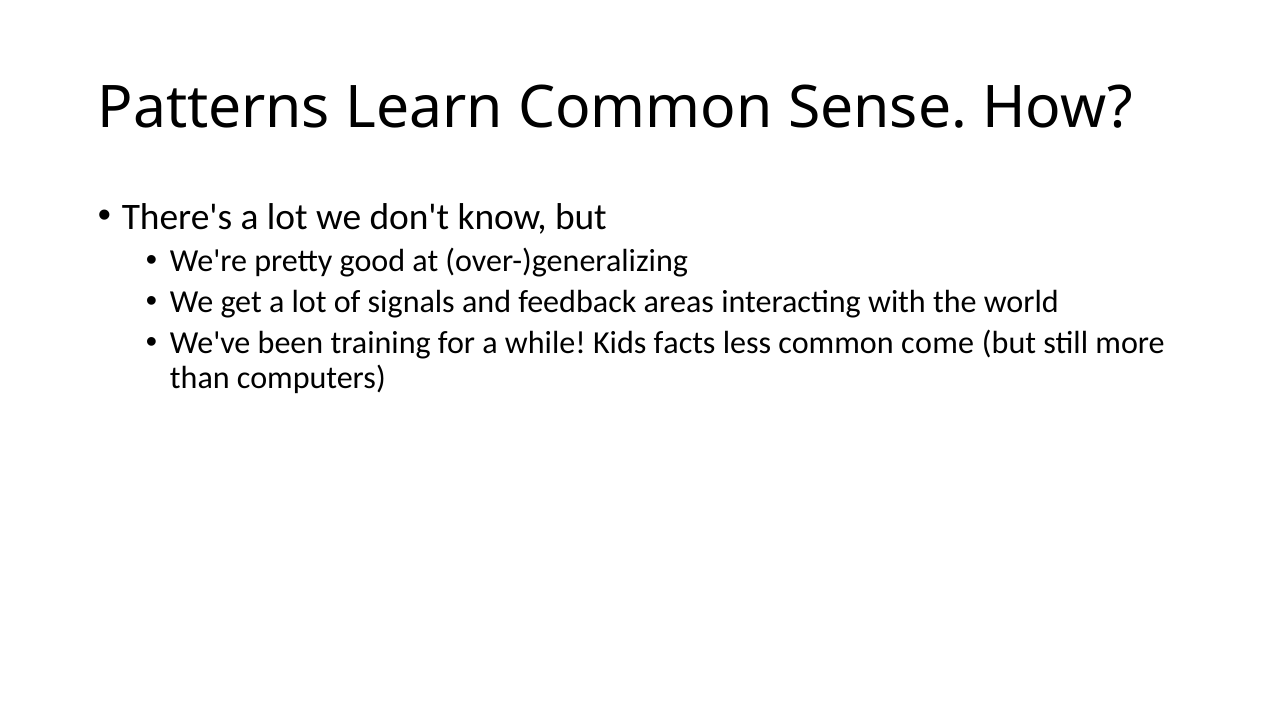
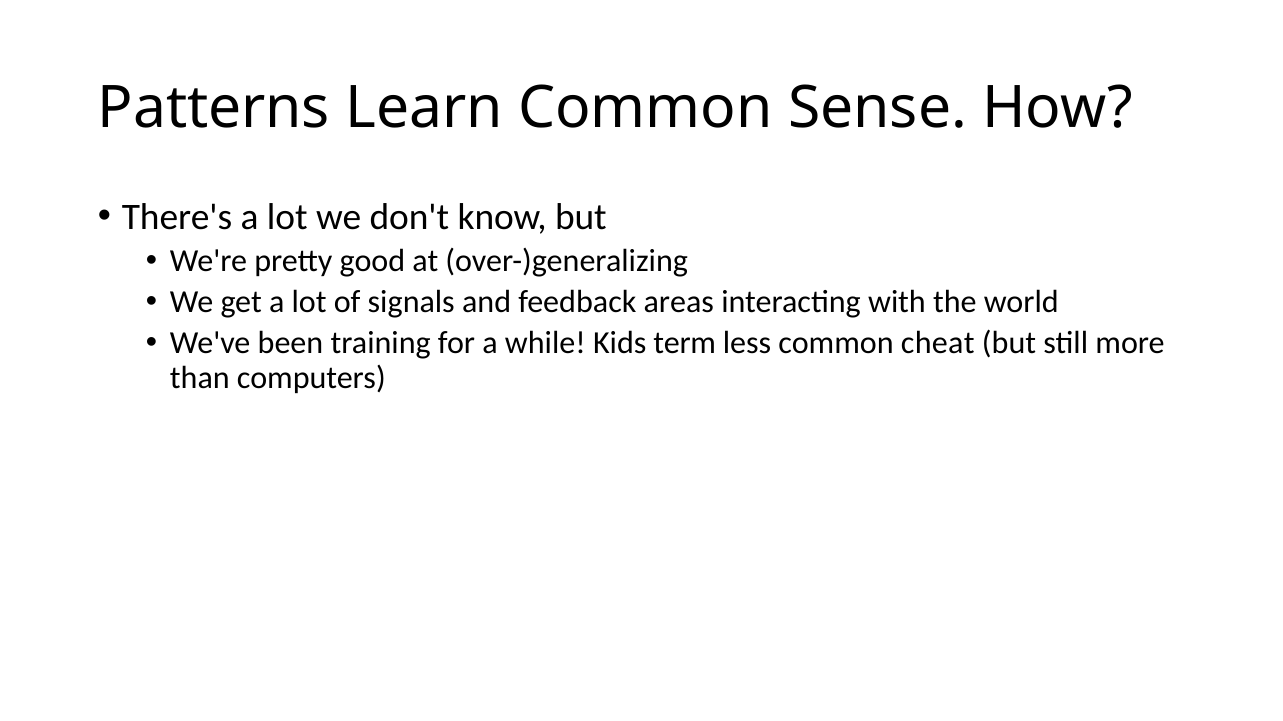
facts: facts -> term (685, 344)
come: come -> cheat (938, 344)
